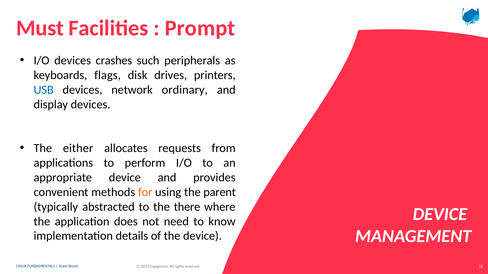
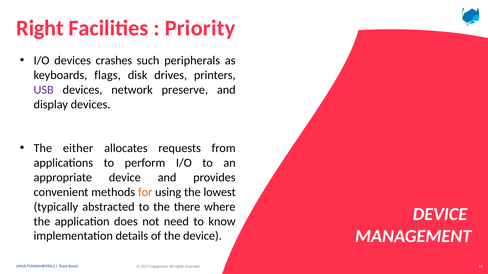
Must: Must -> Right (40, 28)
Prompt: Prompt -> Priority (200, 28)
USB colour: blue -> purple (44, 90)
ordinary: ordinary -> preserve (185, 90)
parent: parent -> lowest (220, 192)
